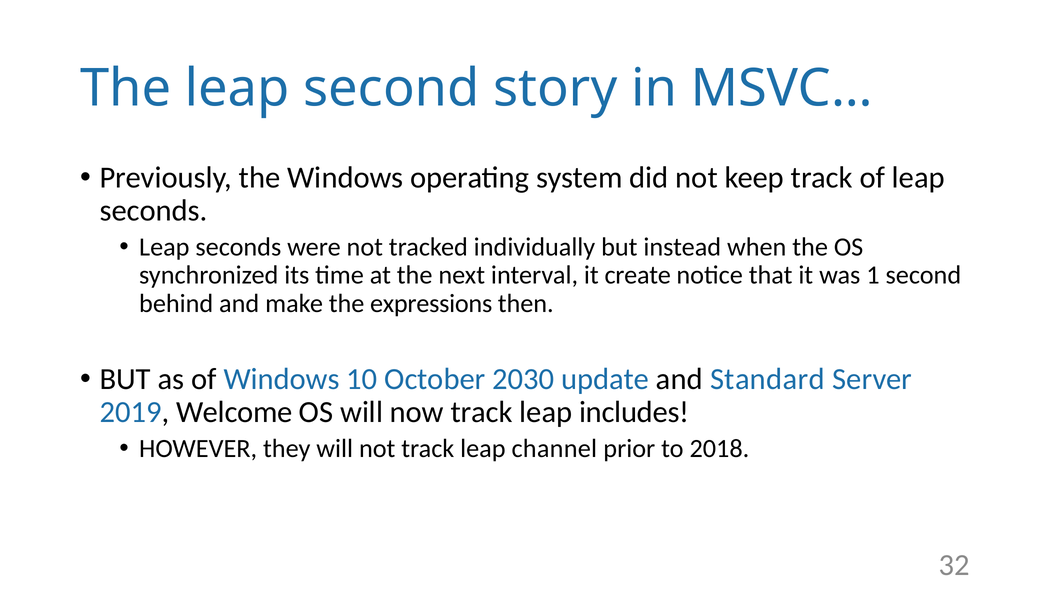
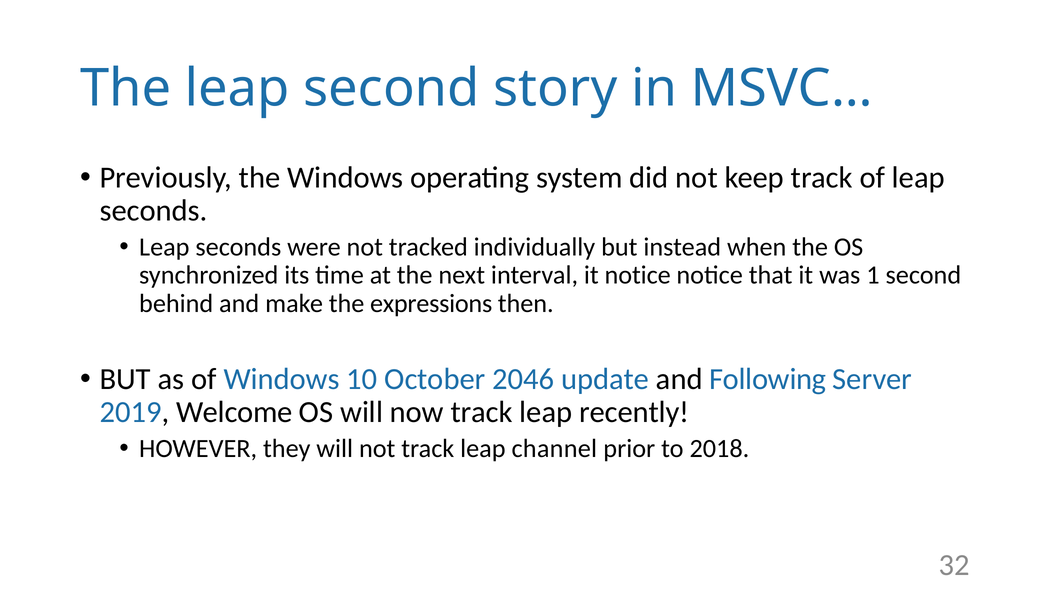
it create: create -> notice (638, 275)
2030: 2030 -> 2046 (523, 379)
Standard: Standard -> Following (768, 379)
includes: includes -> recently (634, 412)
